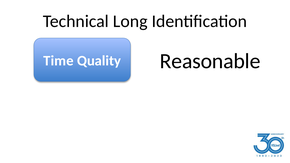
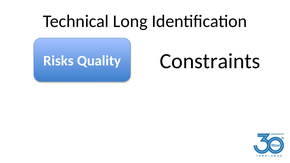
Time: Time -> Risks (59, 61)
Reasonable: Reasonable -> Constraints (210, 61)
